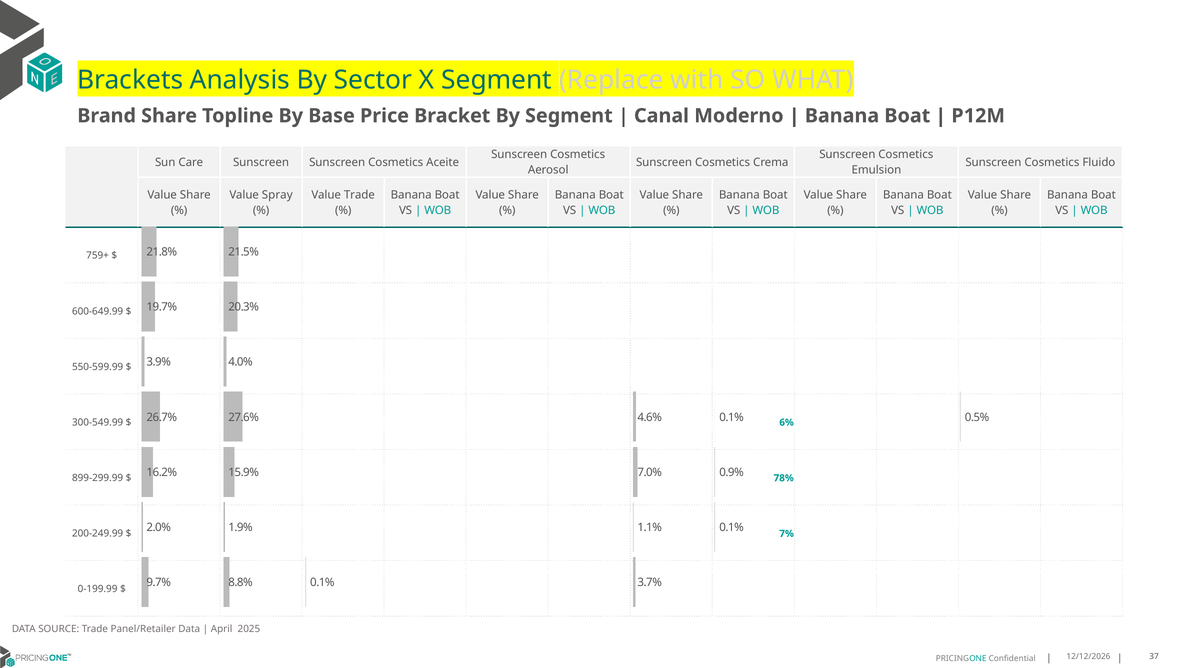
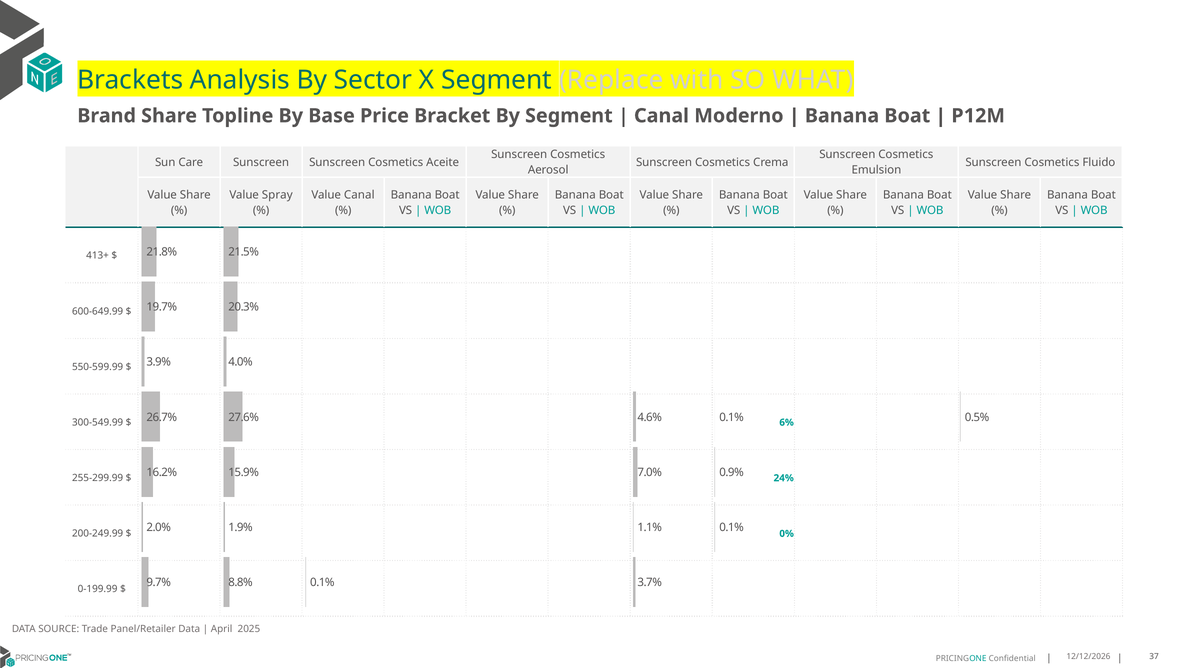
Value Trade: Trade -> Canal (359, 195)
759+: 759+ -> 413+ (98, 256)
899-299.99: 899-299.99 -> 255-299.99 (98, 478)
78%: 78% -> 24% (784, 478)
7%: 7% -> 0% (787, 534)
